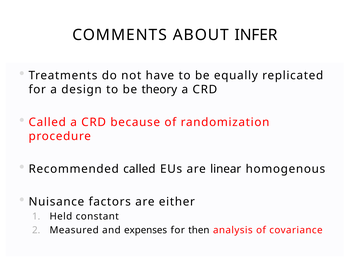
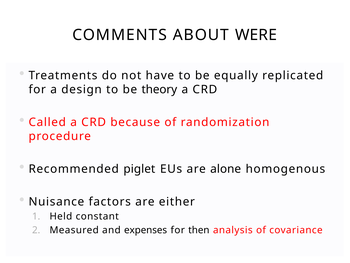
INFER: INFER -> WERE (256, 35)
Recommended called: called -> piglet (139, 169)
linear: linear -> alone (226, 169)
